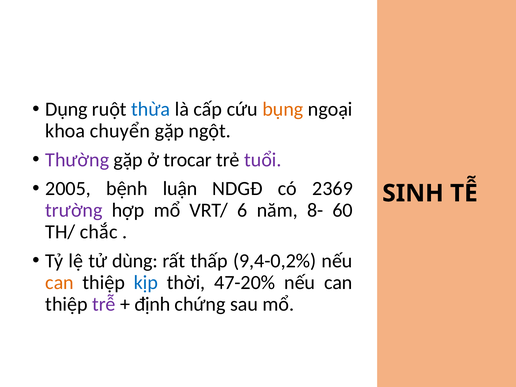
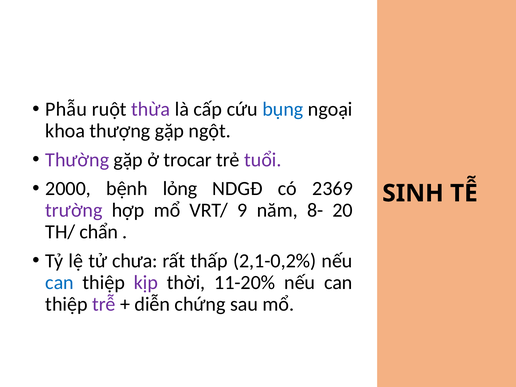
Dụng: Dụng -> Phẫu (66, 109)
thừa colour: blue -> purple (151, 109)
bụng colour: orange -> blue (283, 109)
chuyển: chuyển -> thượng (120, 131)
2005: 2005 -> 2000 (68, 189)
luận: luận -> lỏng (180, 189)
6: 6 -> 9 (242, 210)
60: 60 -> 20 (343, 210)
chắc: chắc -> chẩn (99, 232)
dùng: dùng -> chưa (135, 261)
9,4-0,2%: 9,4-0,2% -> 2,1-0,2% (275, 261)
can colour: orange -> blue (60, 282)
kịp colour: blue -> purple (146, 282)
47-20%: 47-20% -> 11-20% (245, 282)
định: định -> diễn (152, 304)
